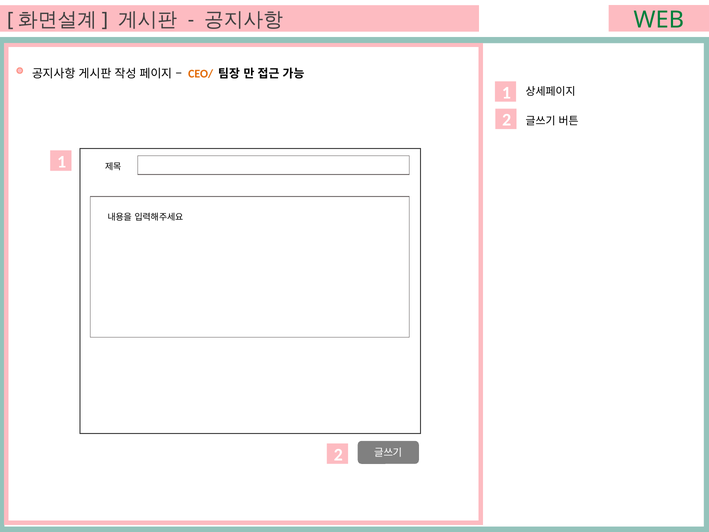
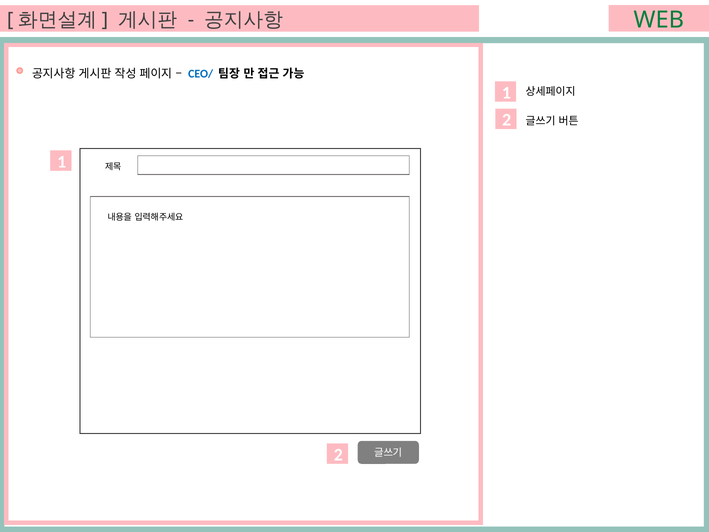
CEO/ colour: orange -> blue (201, 74)
